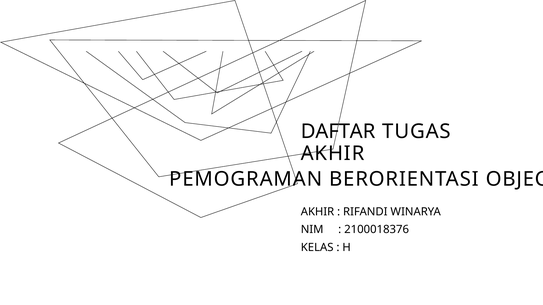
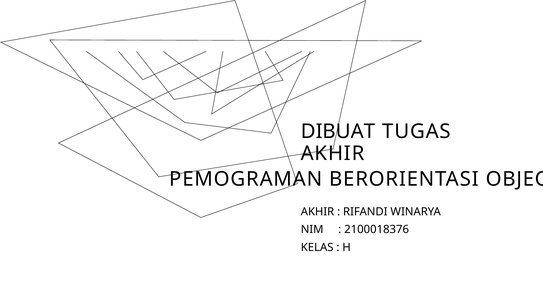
DAFTAR: DAFTAR -> DIBUAT (338, 132)
